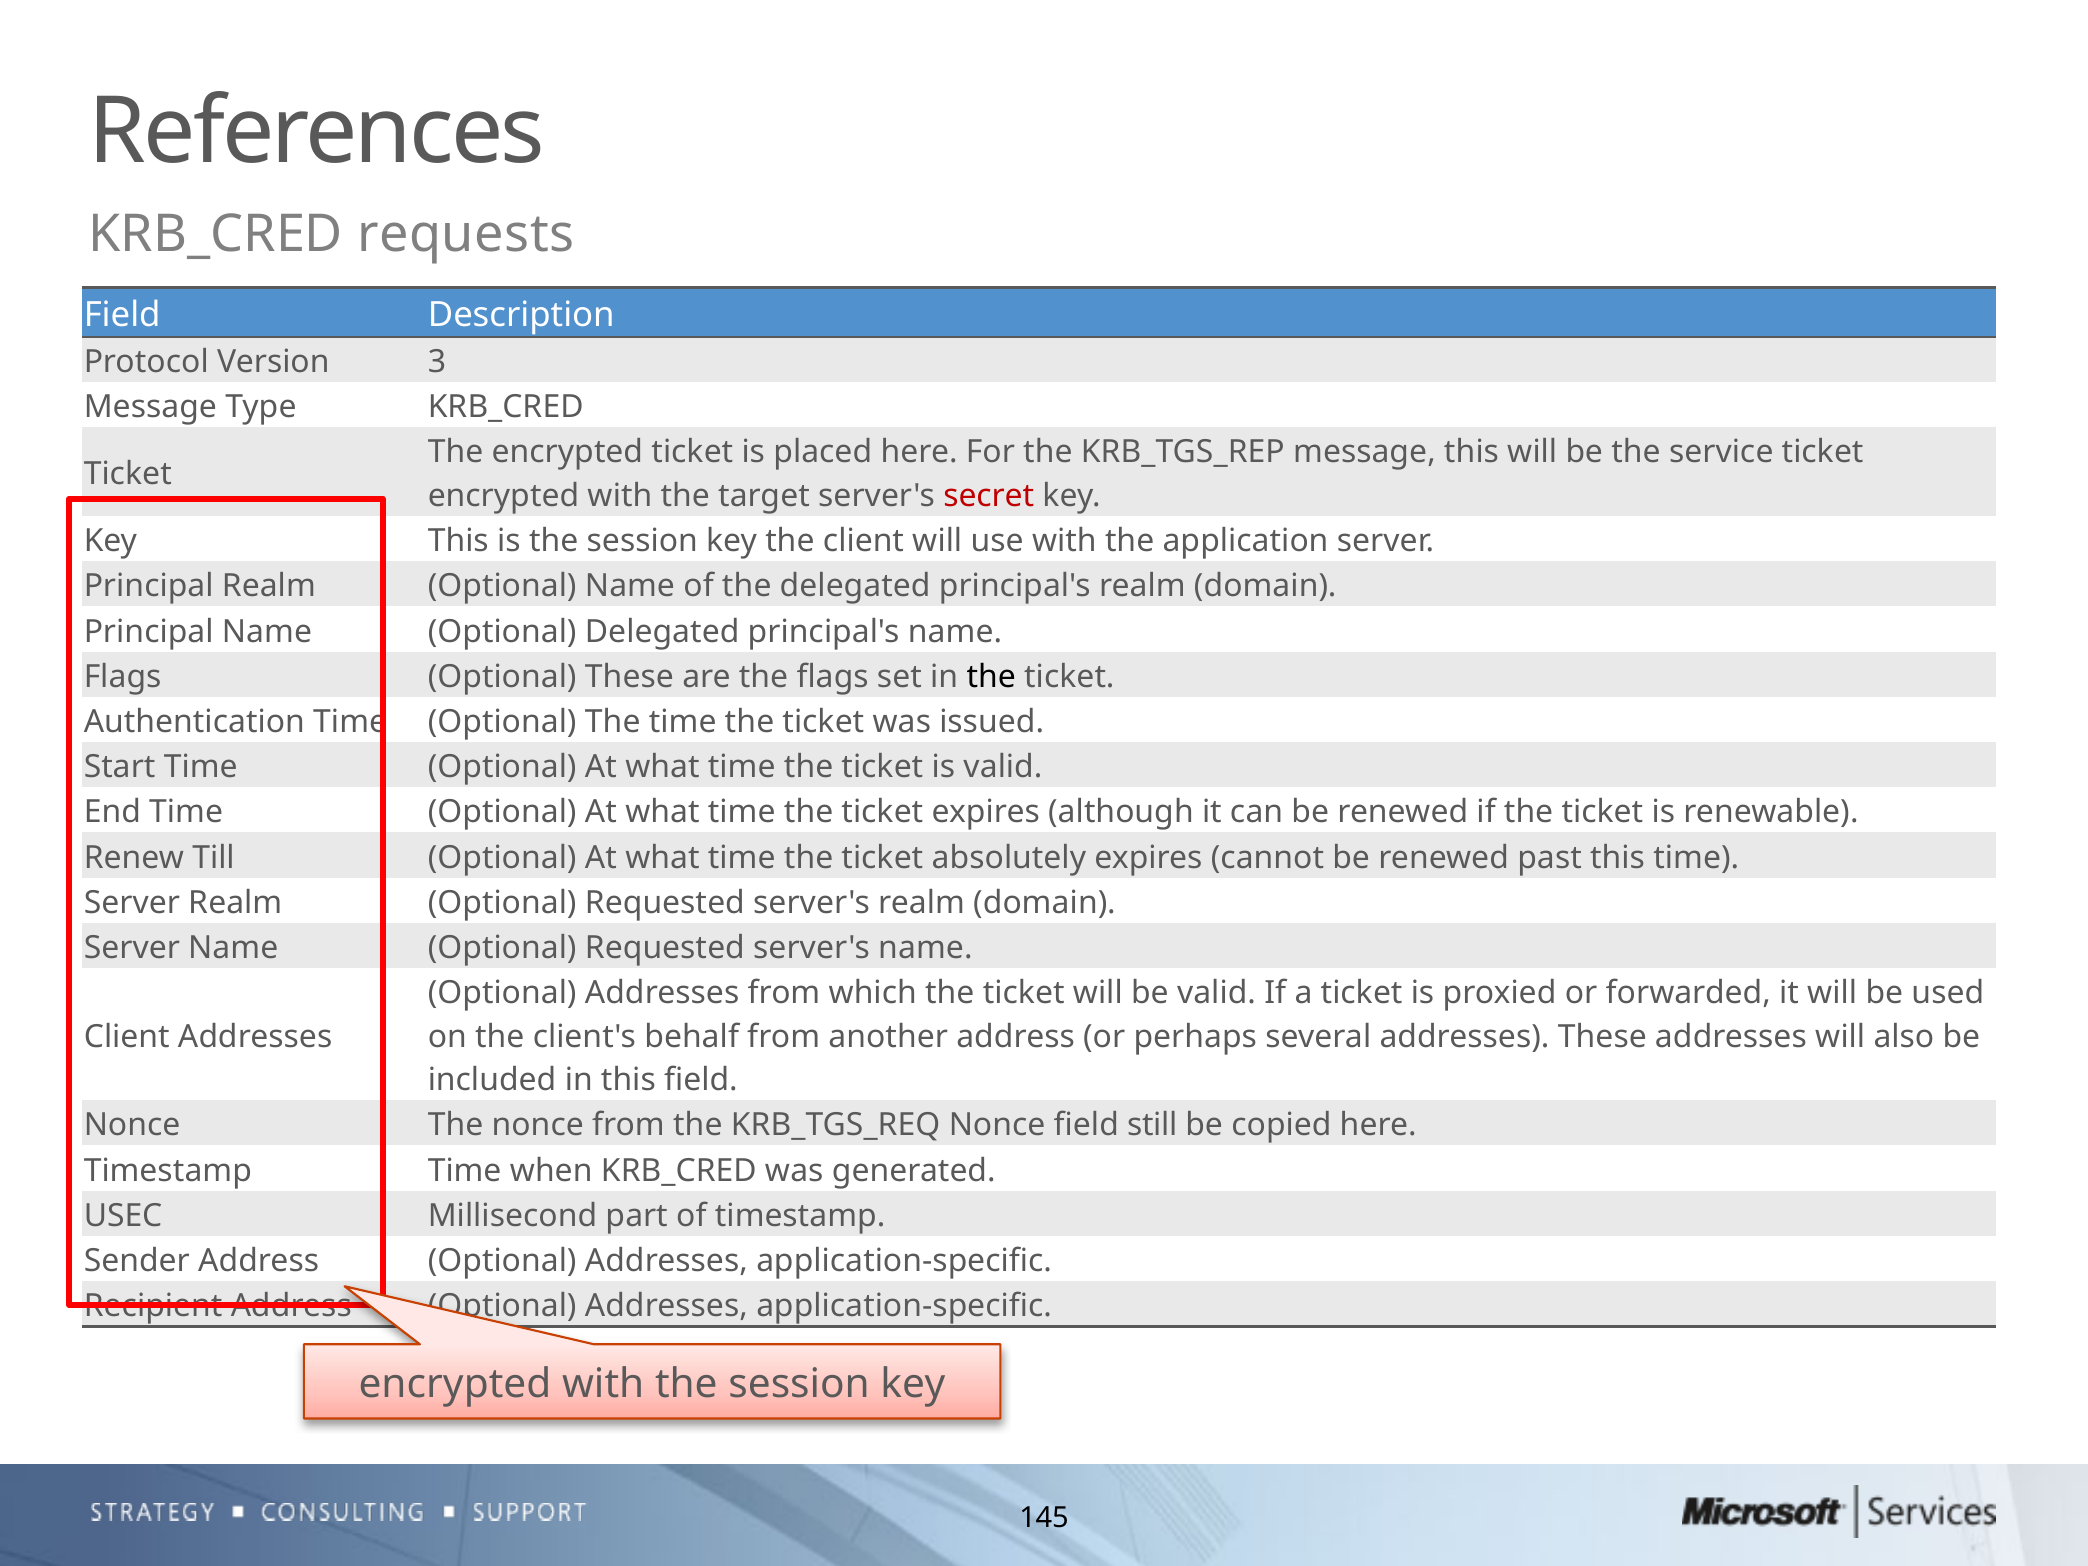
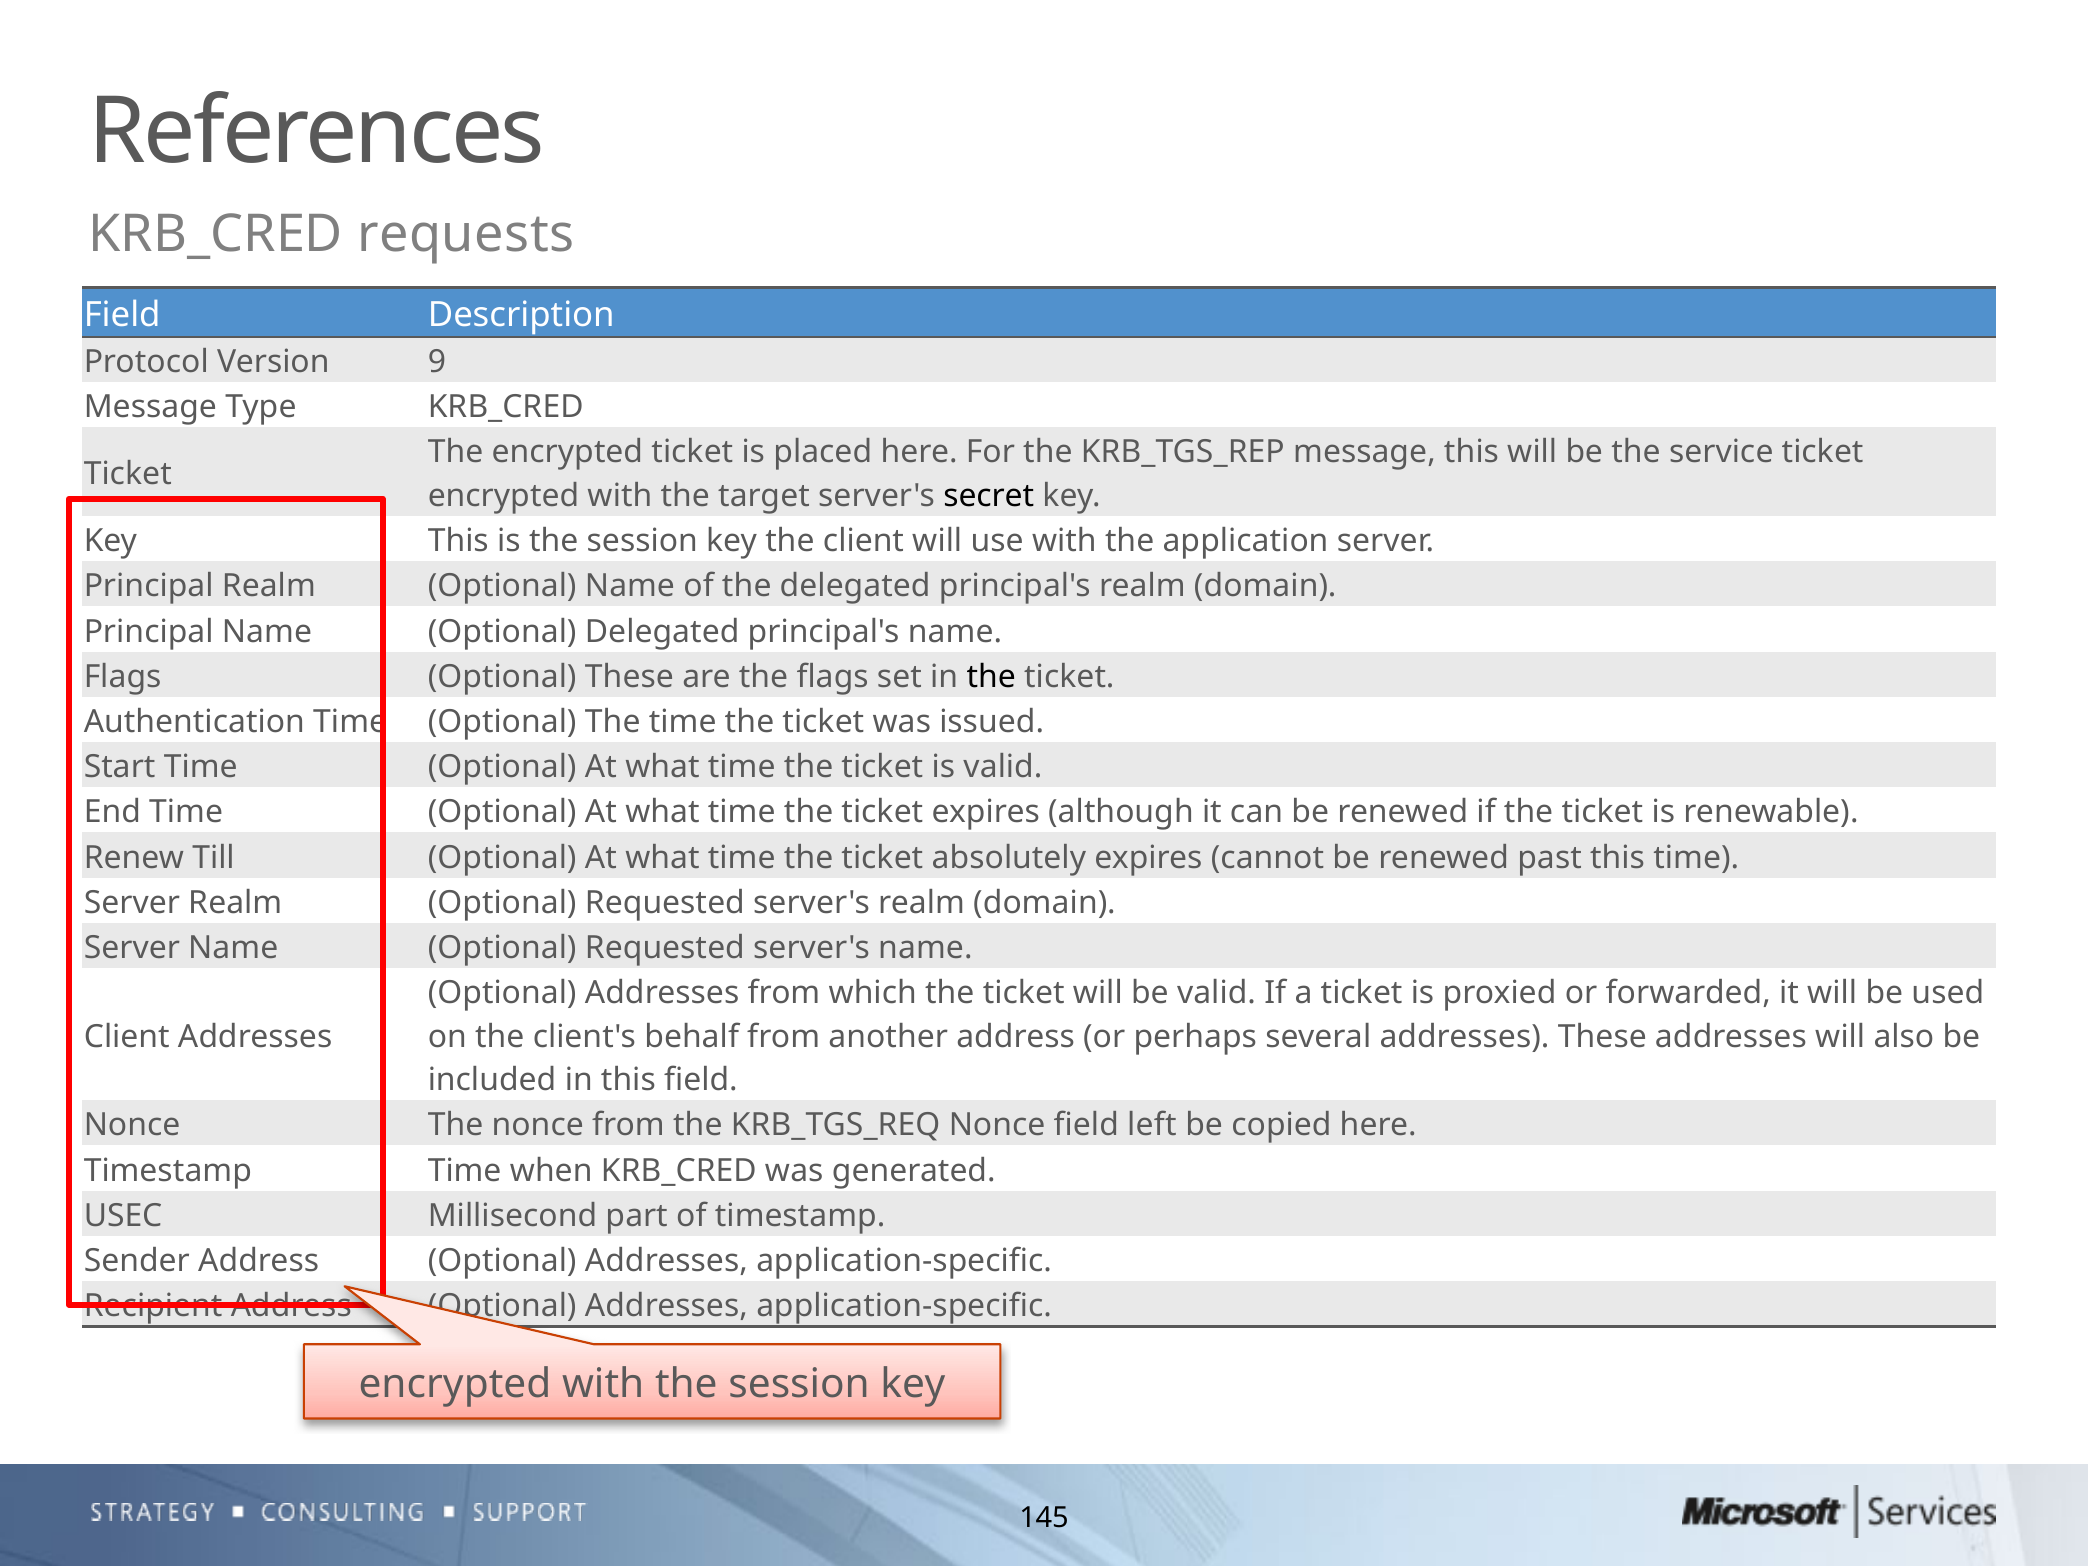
3: 3 -> 9 (437, 362)
secret colour: red -> black (989, 496)
still: still -> left (1152, 1125)
